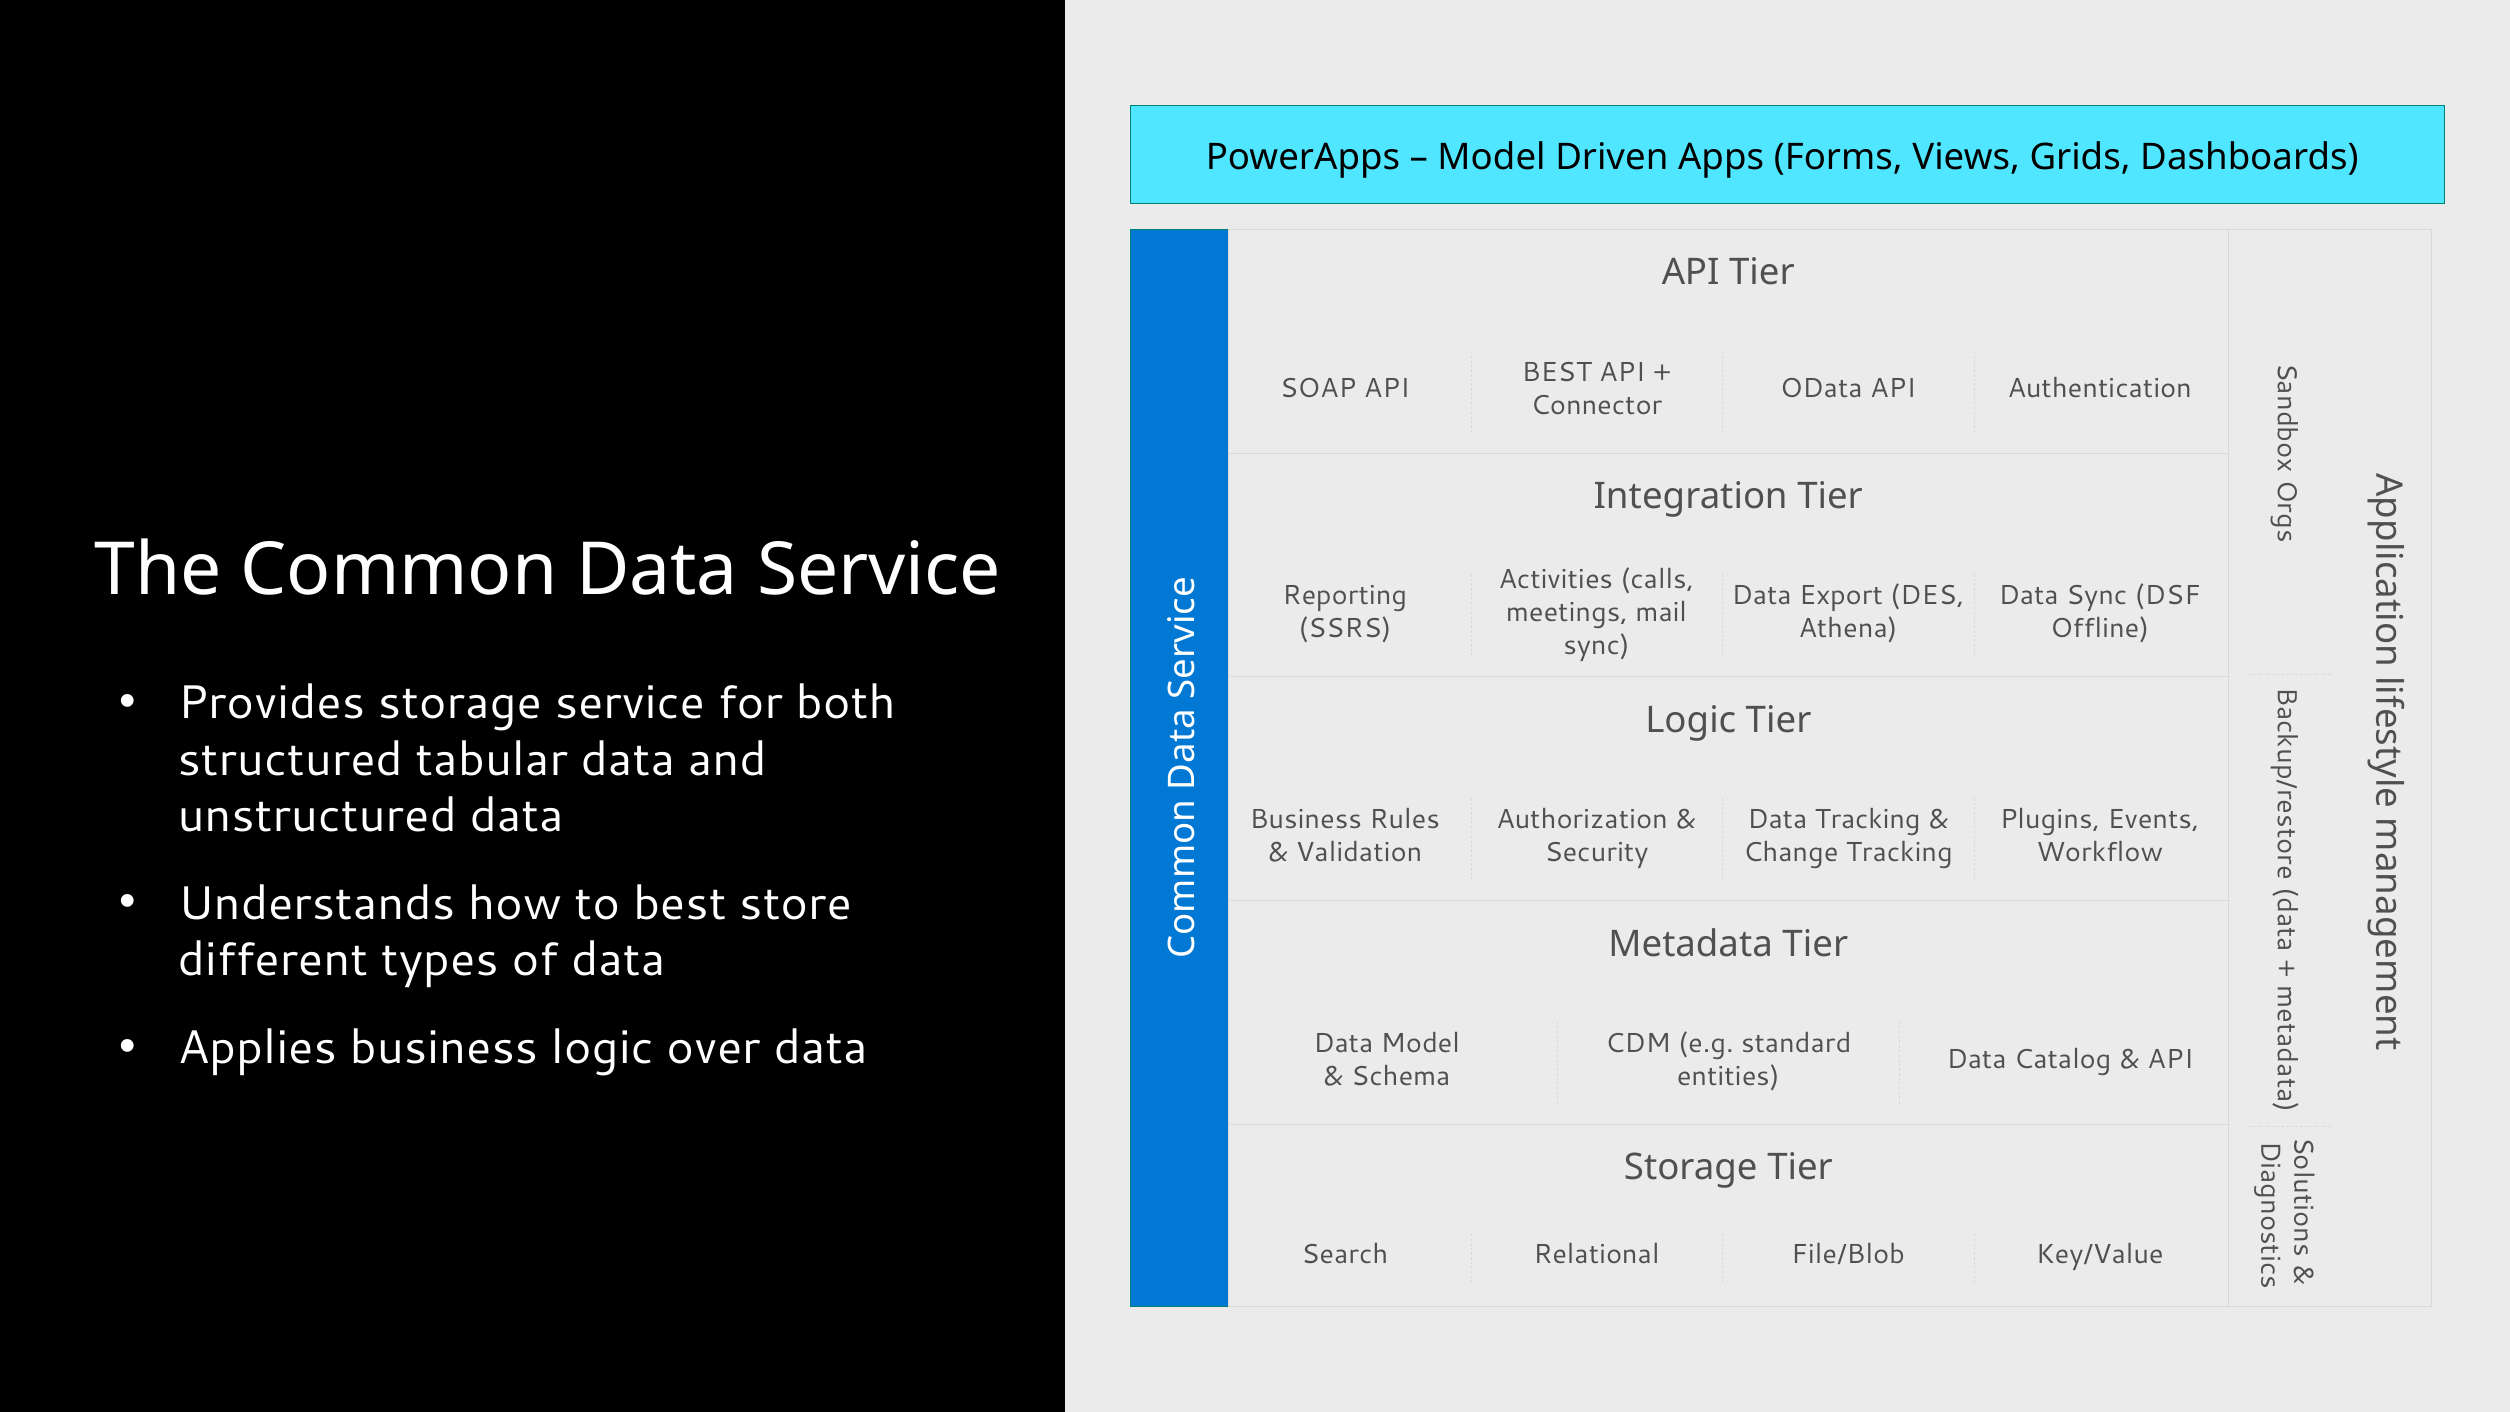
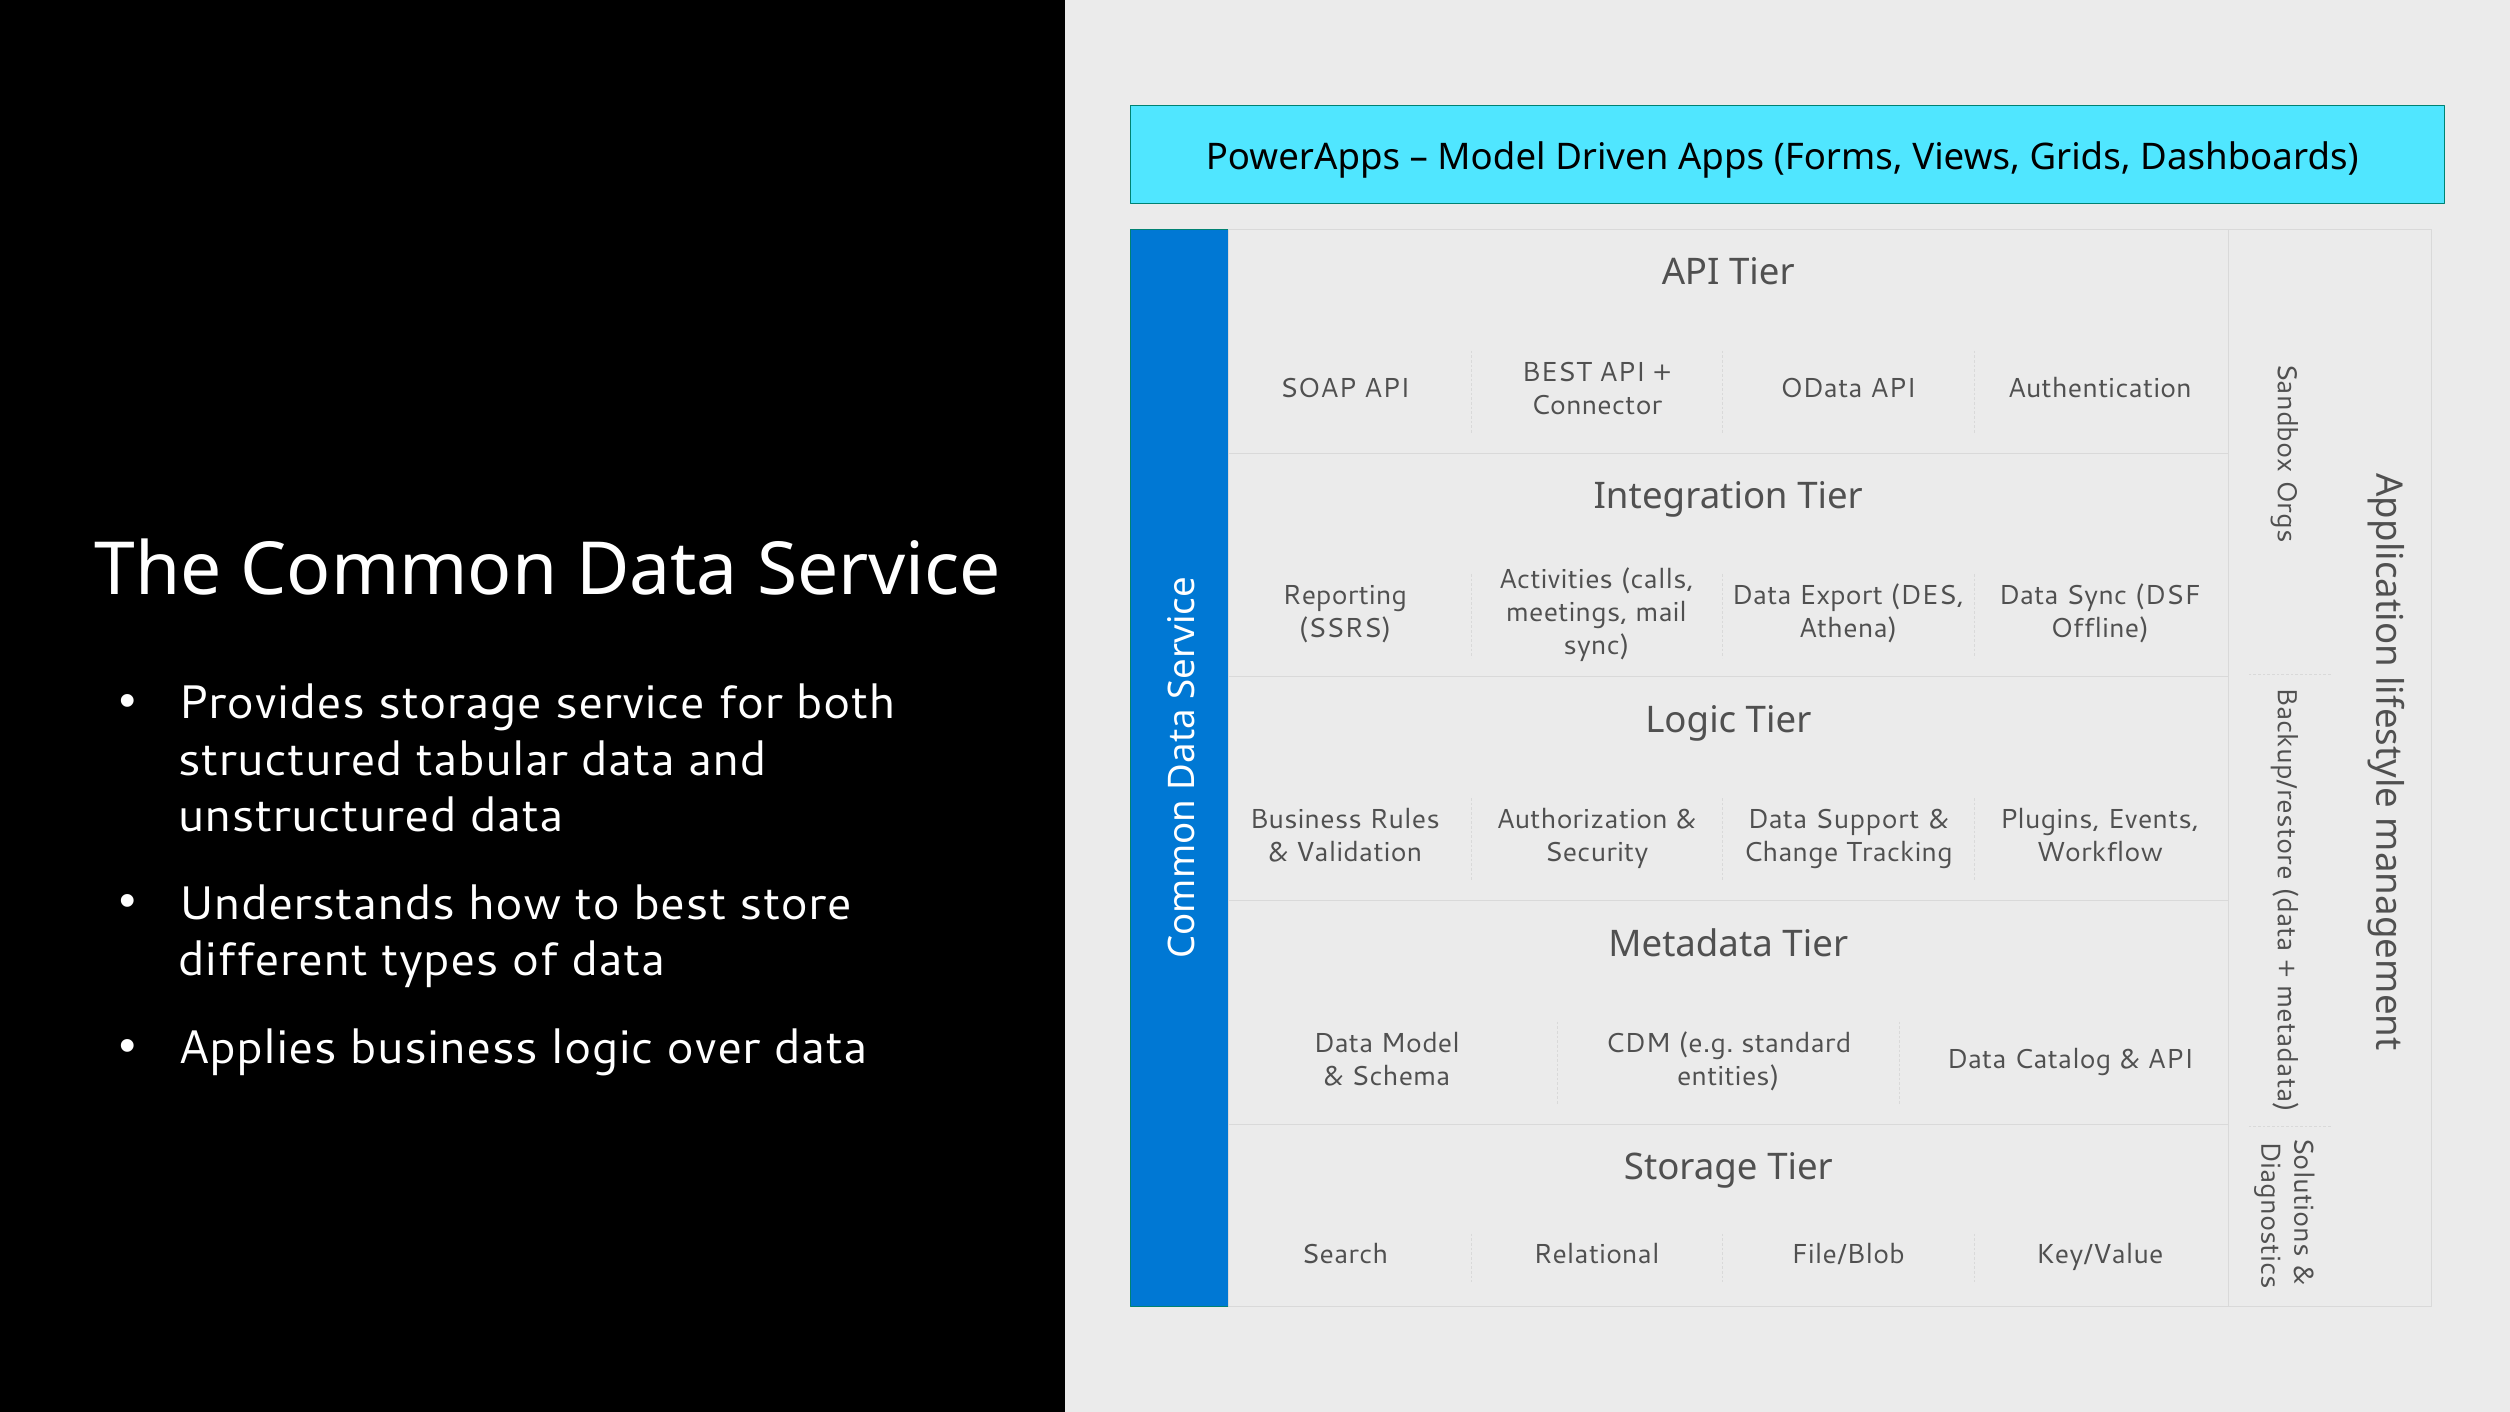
Data Tracking: Tracking -> Support (1867, 820)
